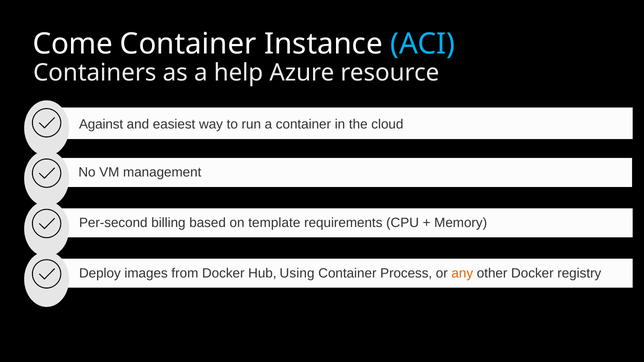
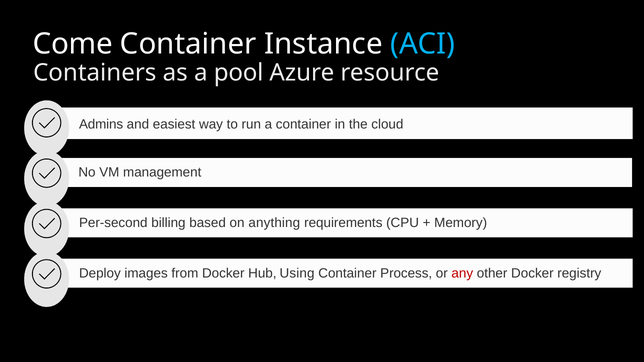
help: help -> pool (239, 73)
Against: Against -> Admins (101, 124)
template: template -> anything (274, 223)
any colour: orange -> red (462, 273)
